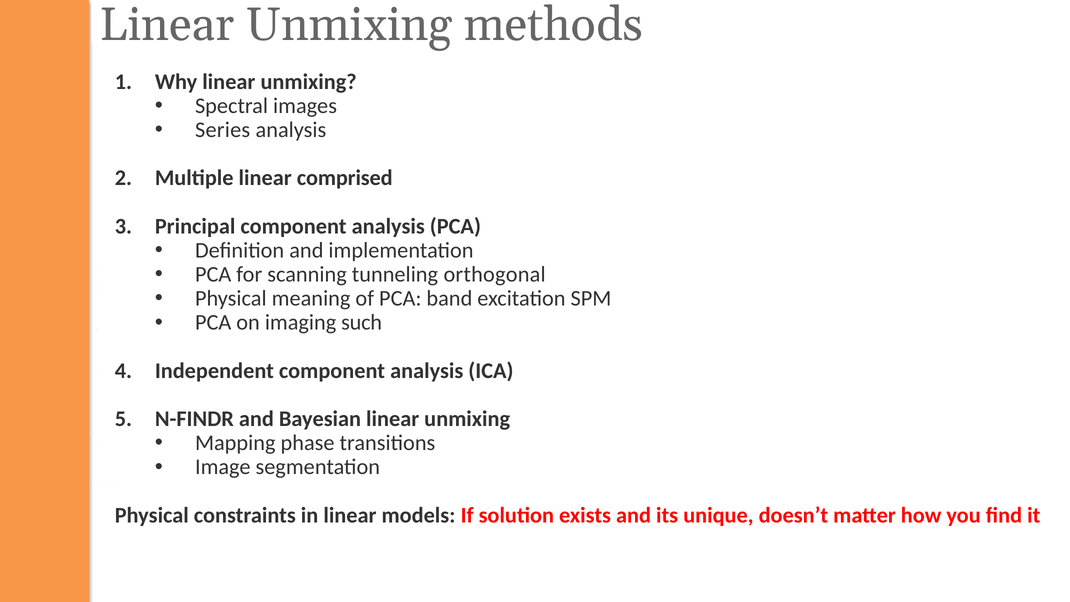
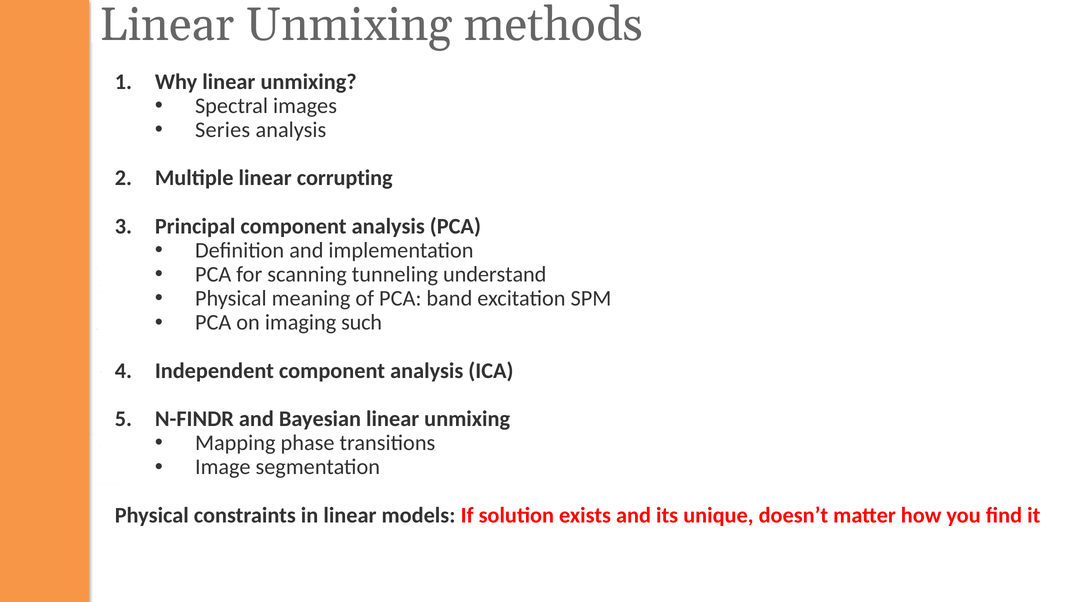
comprised: comprised -> corrupting (345, 178)
orthogonal: orthogonal -> understand (495, 274)
